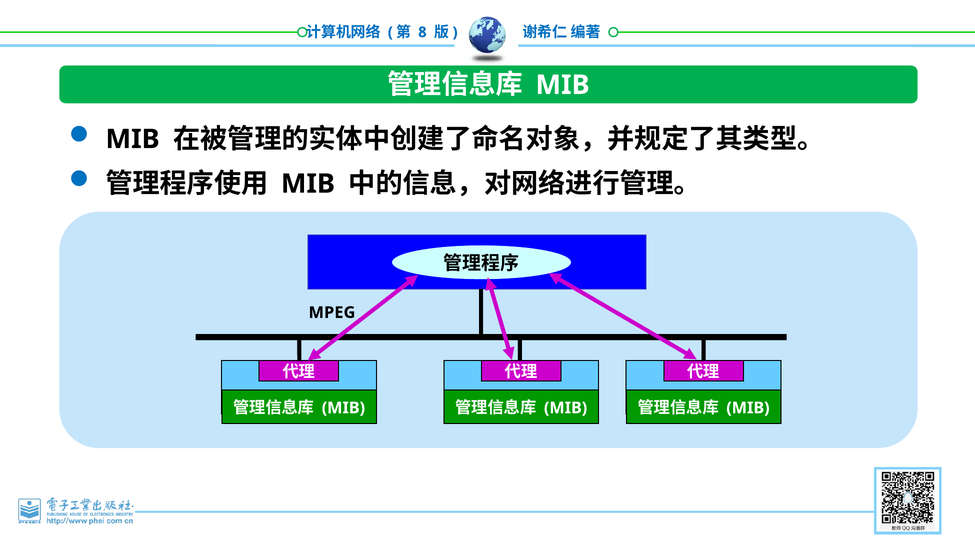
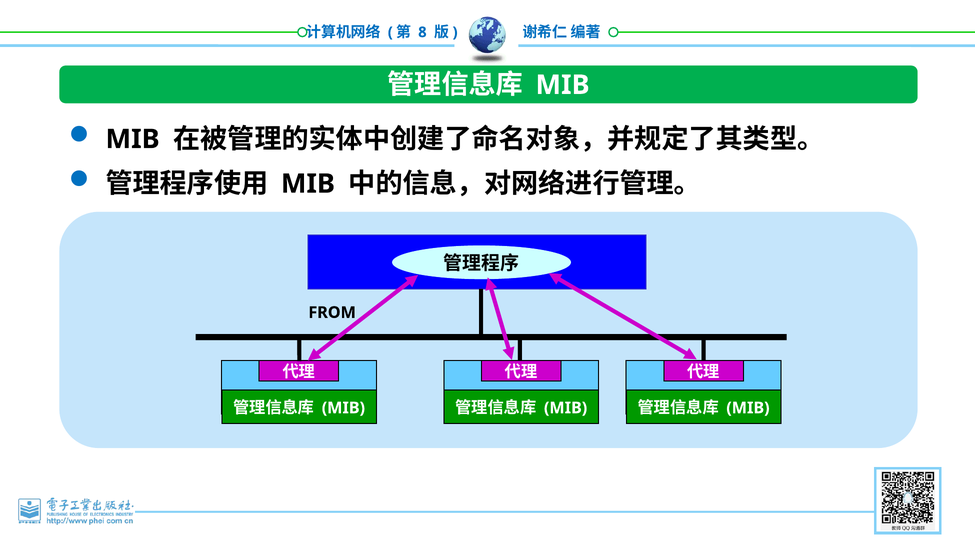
MPEG: MPEG -> FROM (332, 313)
